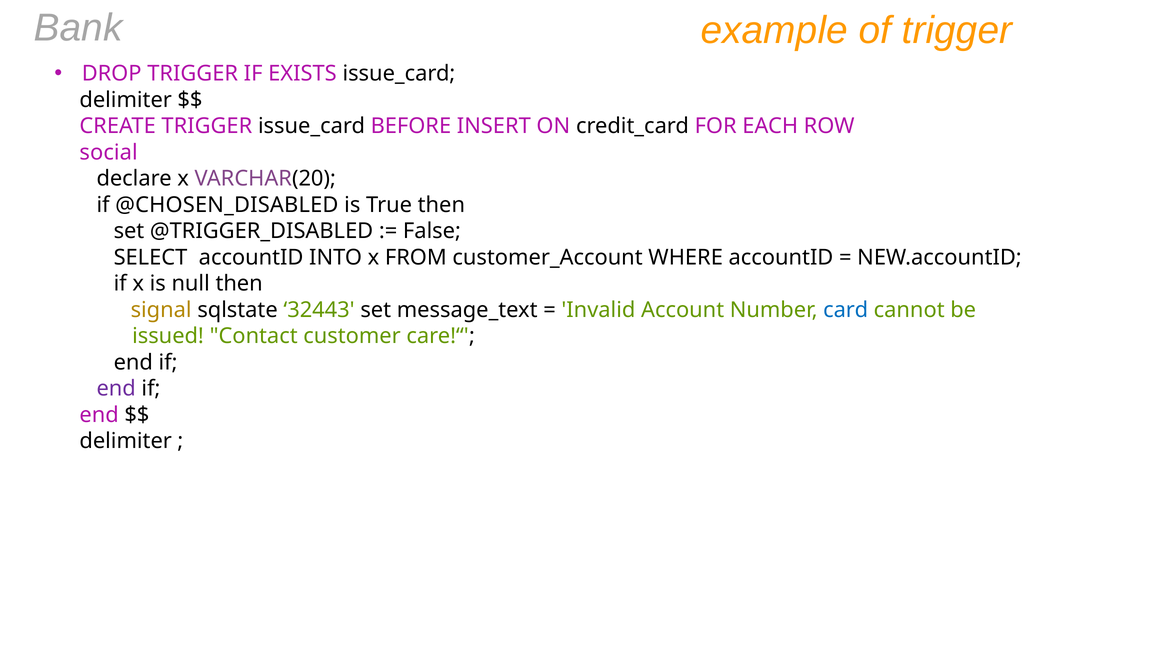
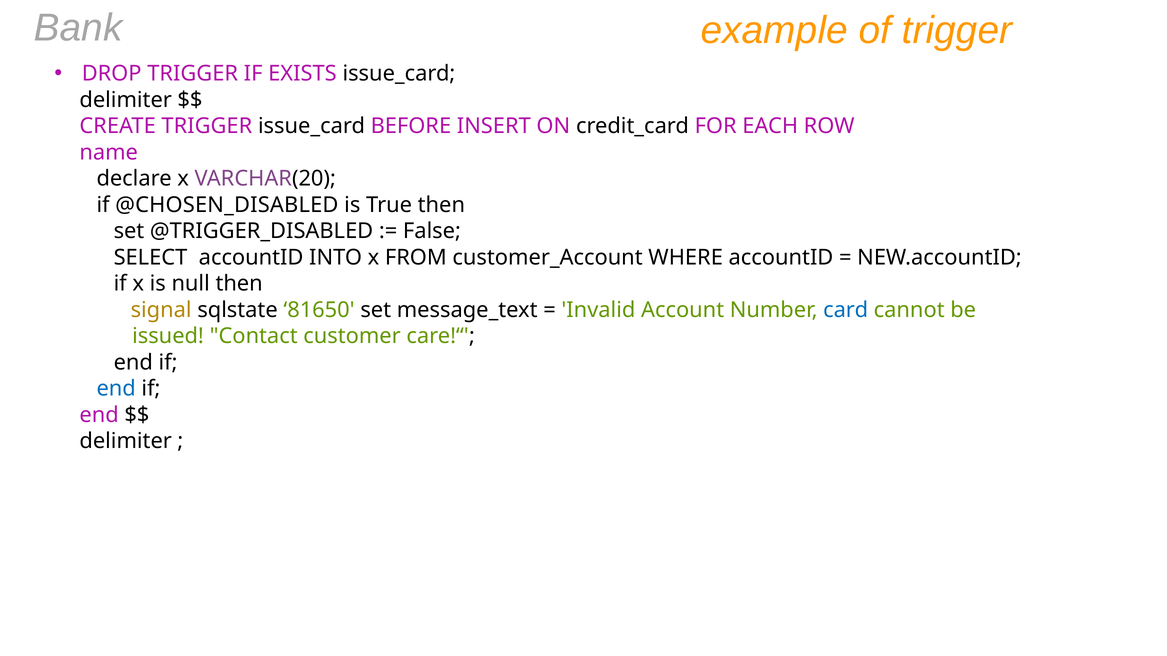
social: social -> name (109, 152)
32443: 32443 -> 81650 (319, 310)
end colour: purple -> blue (116, 389)
